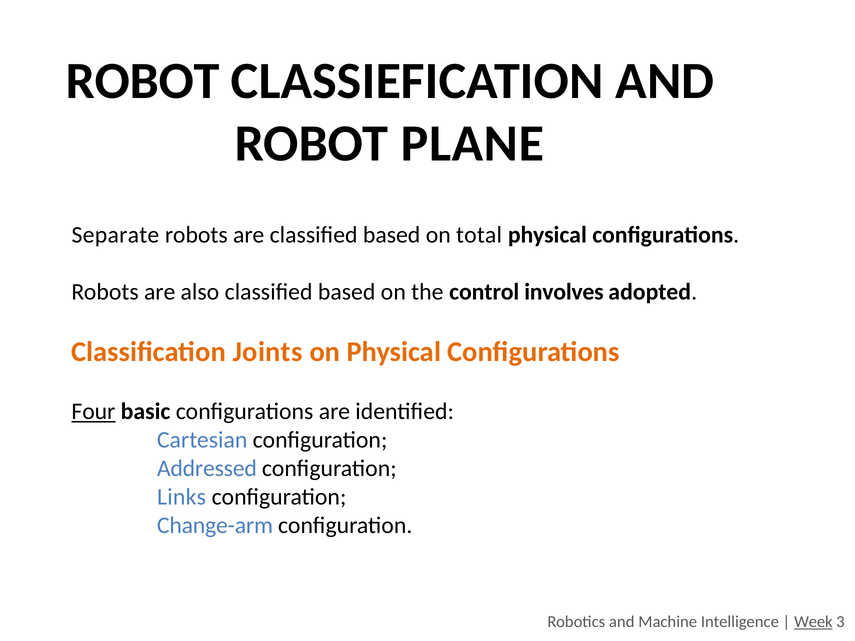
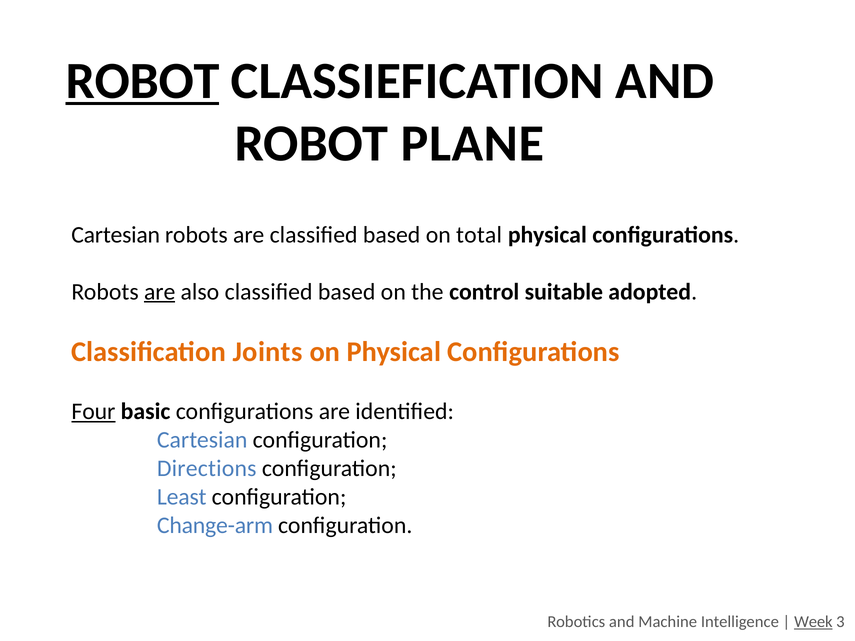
ROBOT underline: none -> present (142, 81)
Separate: Separate -> Cartesian (116, 235)
are underline: none -> present (160, 292)
involves: involves -> suitable (564, 292)
Addressed: Addressed -> Directions (207, 469)
Links: Links -> Least (182, 497)
